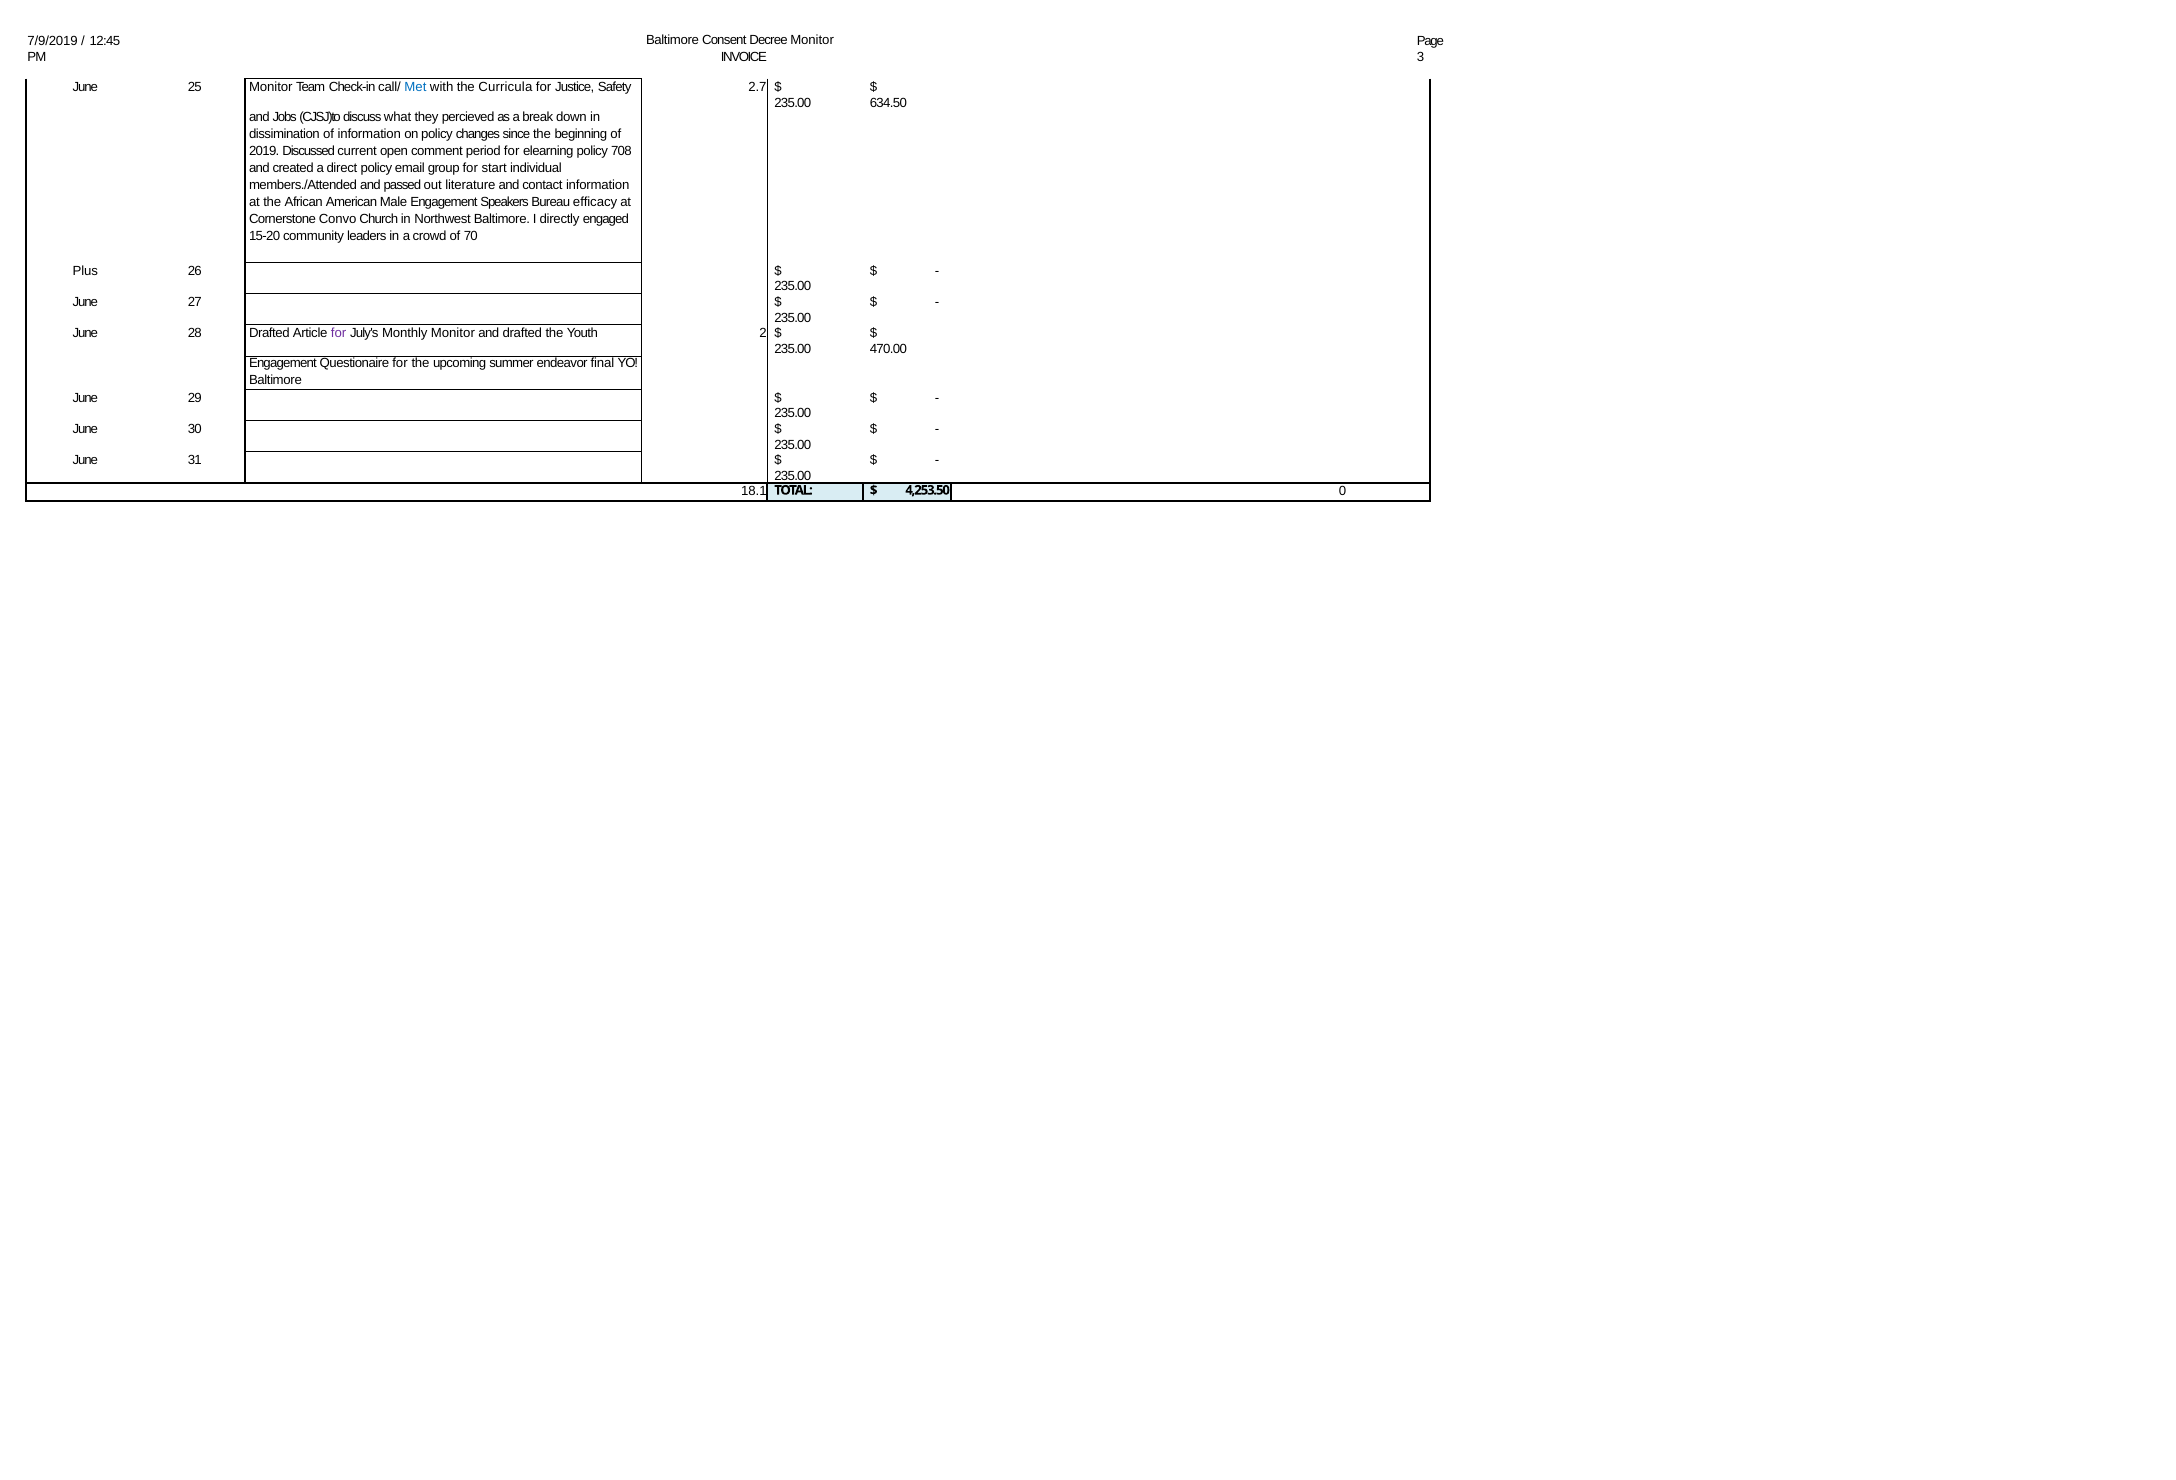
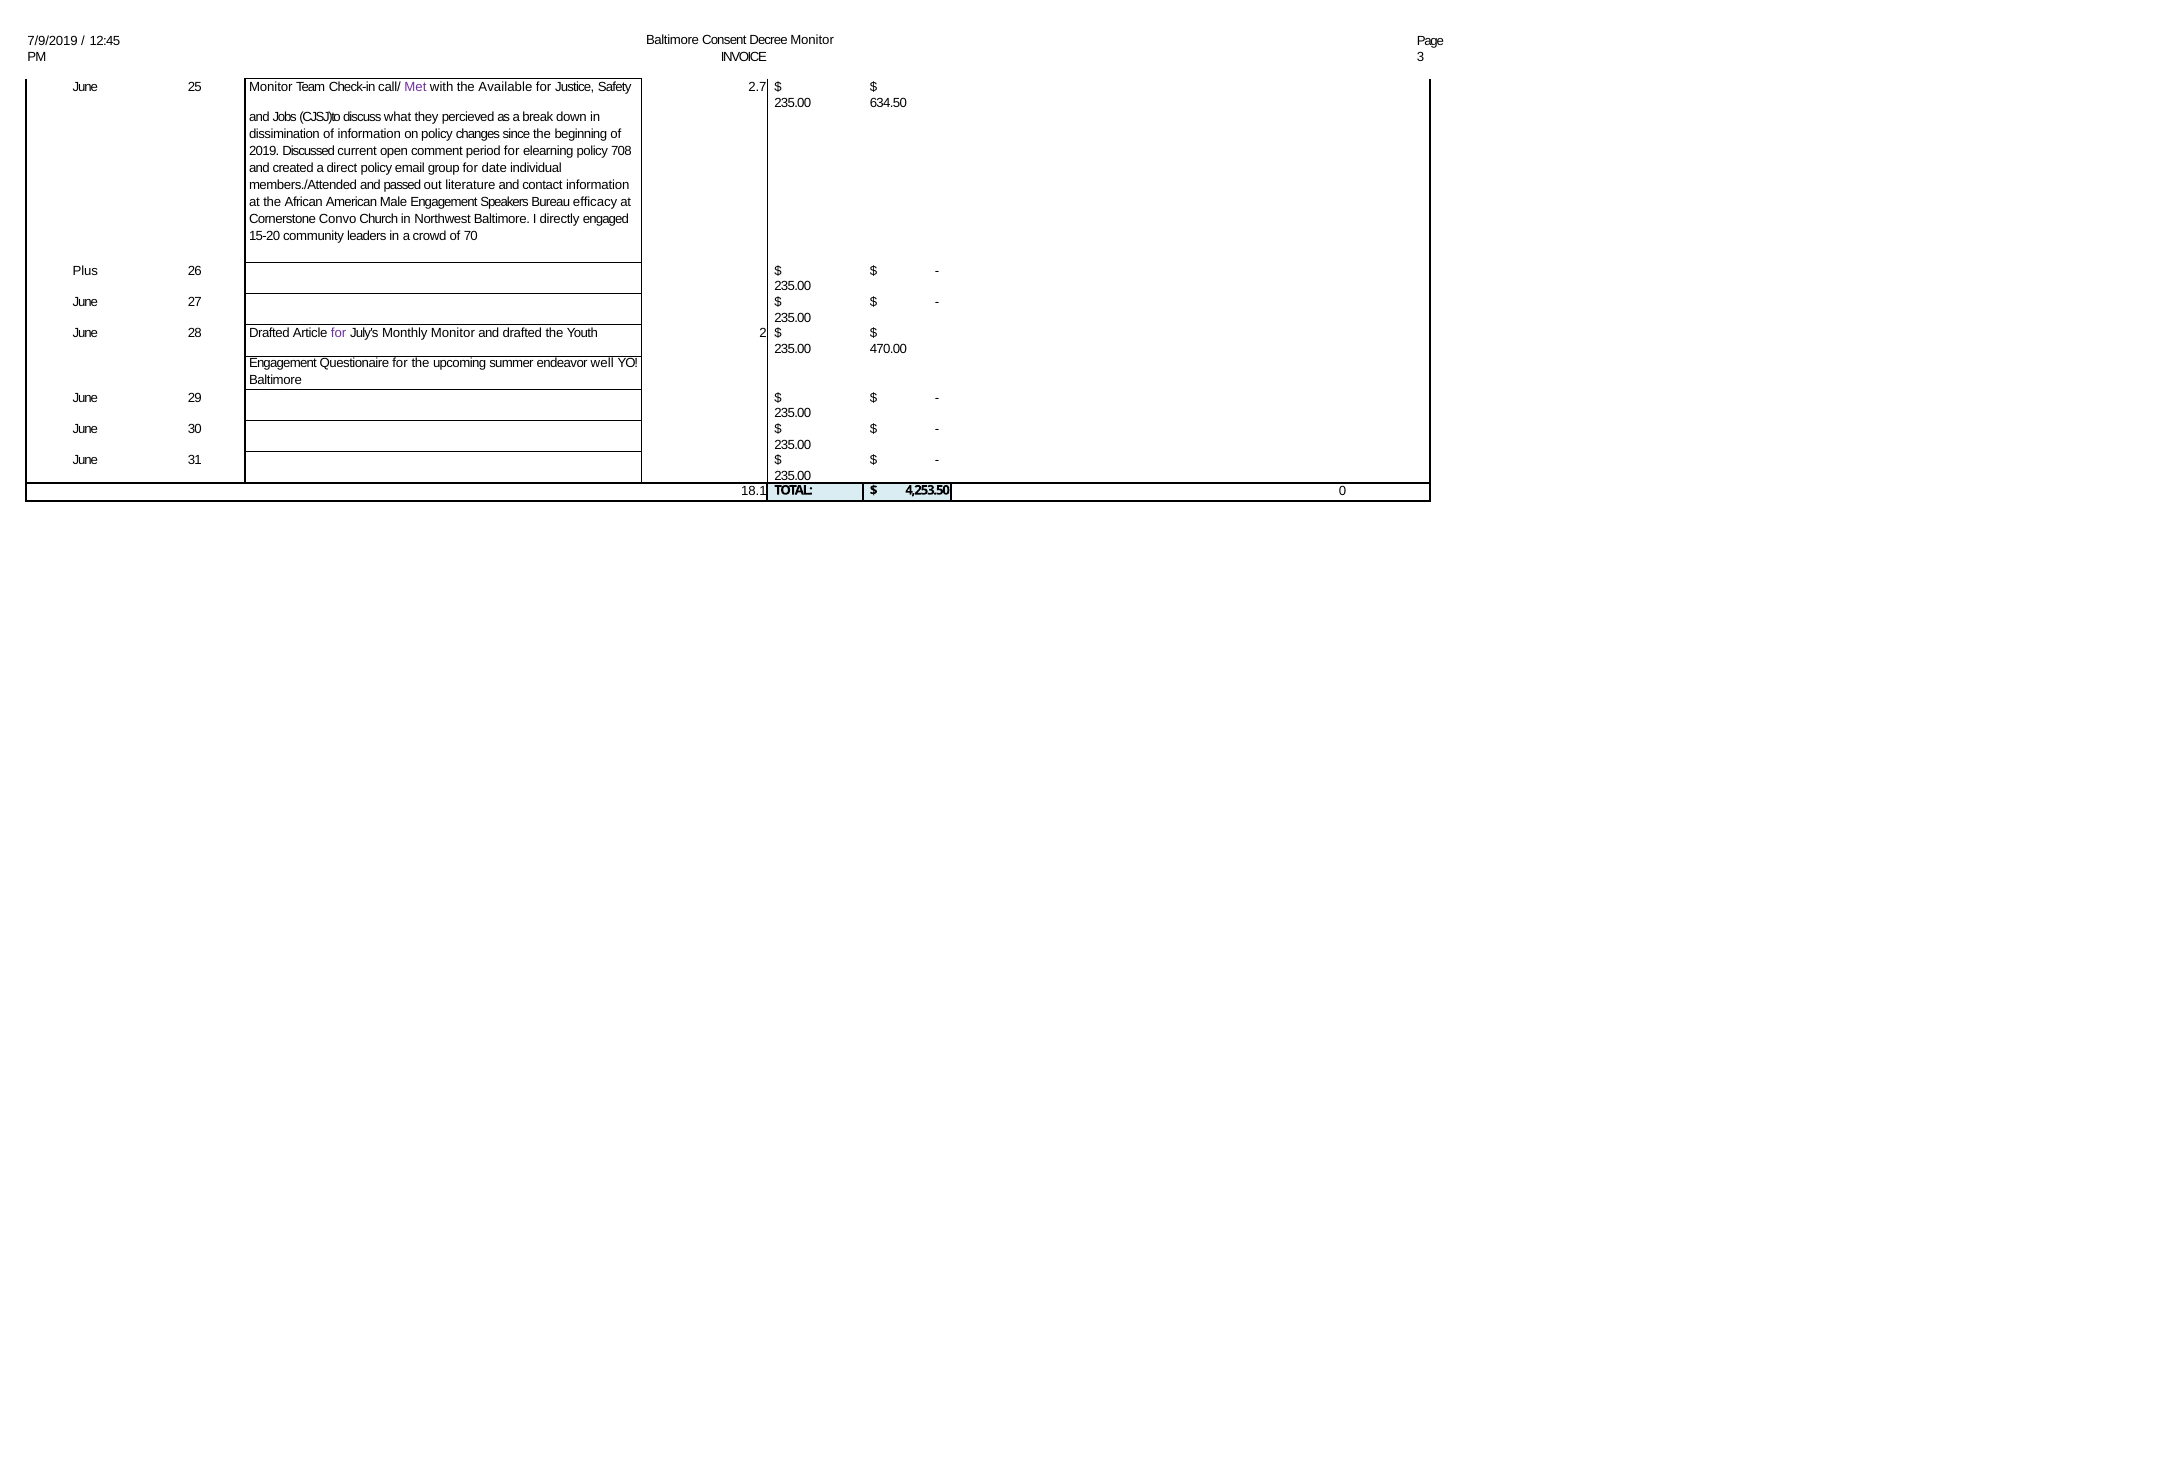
Met colour: blue -> purple (415, 87)
Curricula: Curricula -> Available (505, 87)
start: start -> date (494, 168)
final: final -> well (602, 364)
